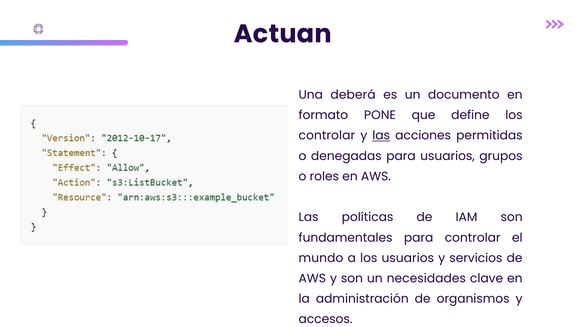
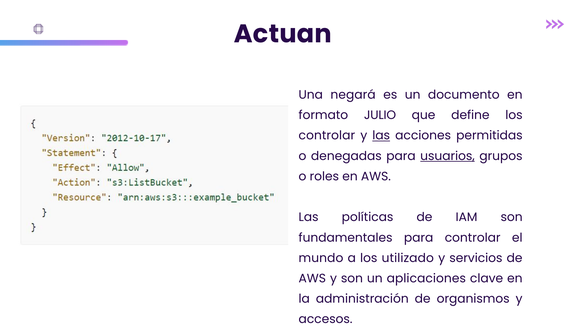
deberá: deberá -> negará (353, 95)
PONE: PONE -> JULIO (380, 115)
usuarios underline: none -> present (447, 156)
los usuarios: usuarios -> utilizado (408, 258)
necesidades: necesidades -> aplicaciones (426, 278)
